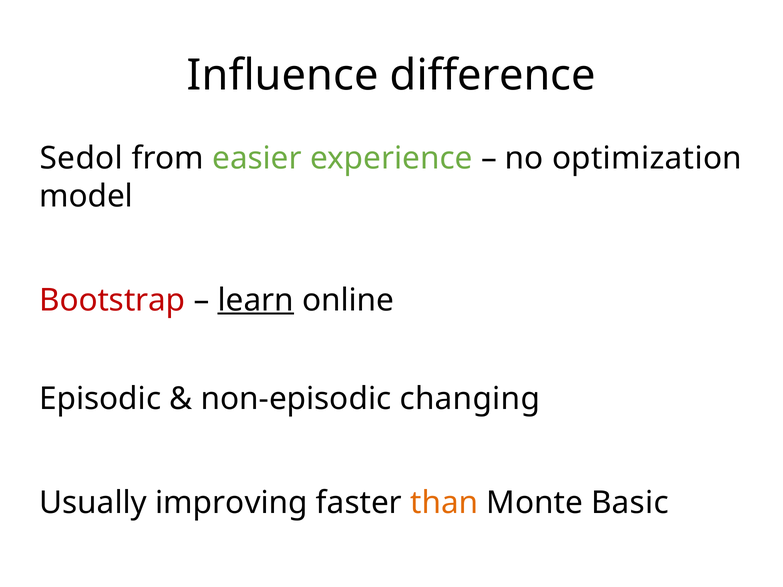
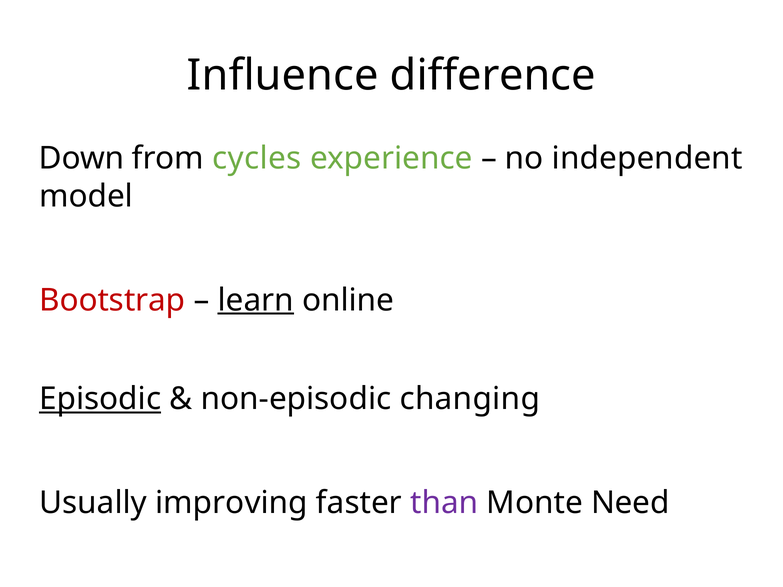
Sedol: Sedol -> Down (82, 159)
easier: easier -> cycles (257, 159)
optimization: optimization -> independent (647, 159)
Episodic underline: none -> present (100, 399)
than colour: orange -> purple (444, 503)
Basic: Basic -> Need (630, 503)
